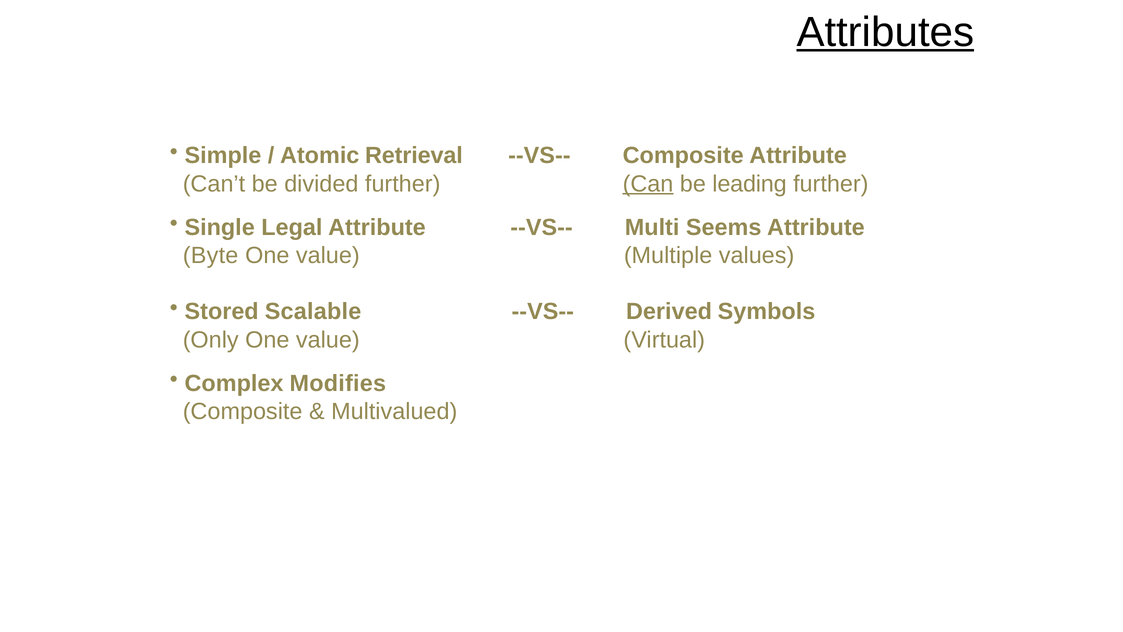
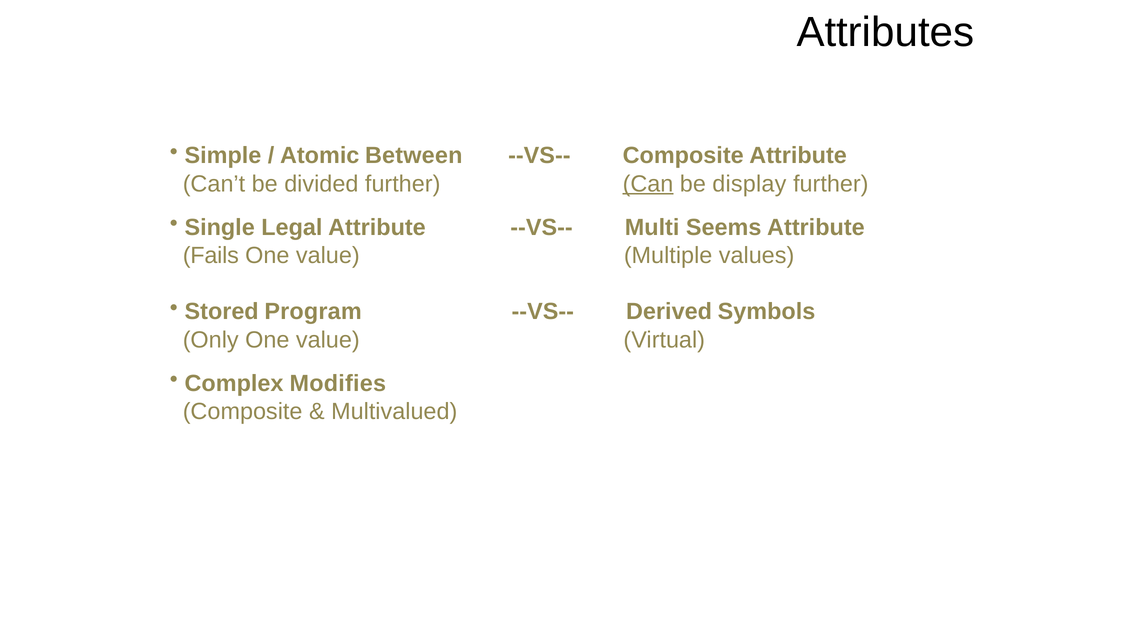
Attributes underline: present -> none (885, 32)
Retrieval: Retrieval -> Between (414, 156)
leading: leading -> display (749, 184)
Byte: Byte -> Fails (211, 255)
Scalable: Scalable -> Program (313, 312)
